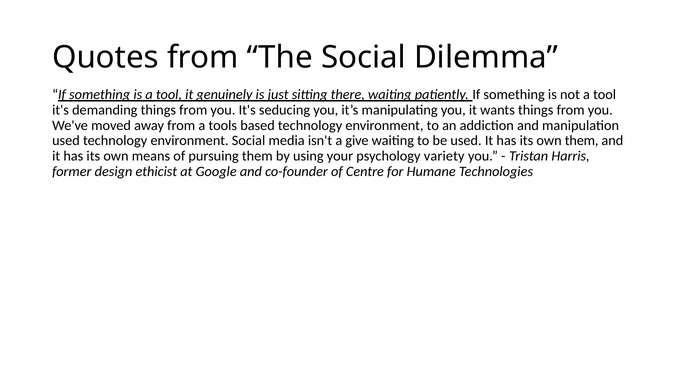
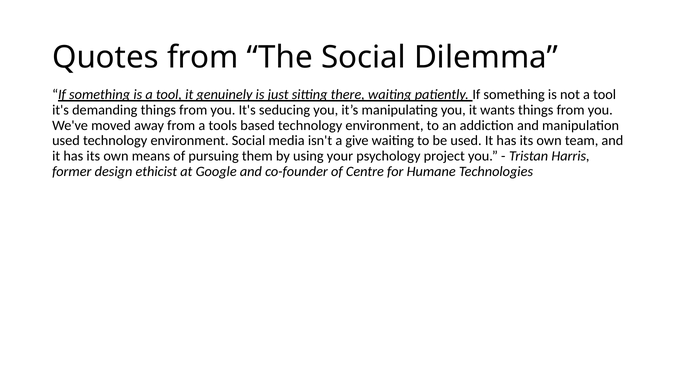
own them: them -> team (582, 141)
variety: variety -> project (444, 156)
